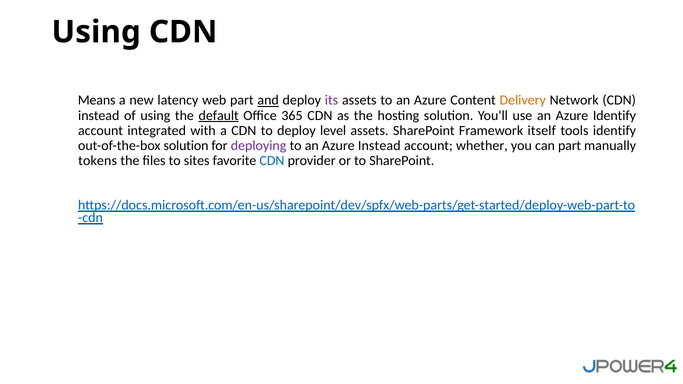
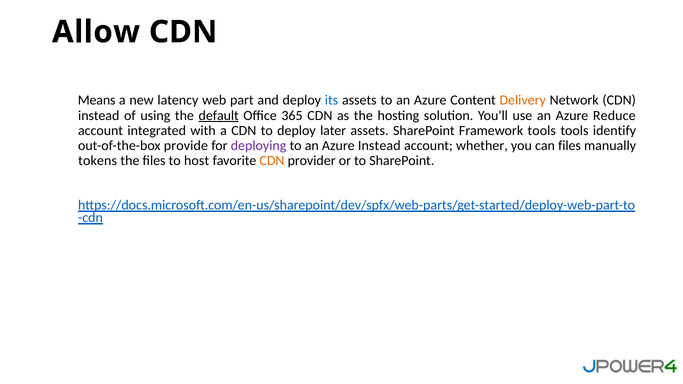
Using: Using -> Allow (96, 32)
and underline: present -> none (268, 100)
its colour: purple -> blue (331, 100)
Azure Identify: Identify -> Reduce (614, 115)
level: level -> later (333, 131)
Framework itself: itself -> tools (542, 131)
out-of-the-box solution: solution -> provide (186, 146)
can part: part -> files (570, 146)
sites: sites -> host (197, 161)
CDN colour: blue -> orange (272, 161)
